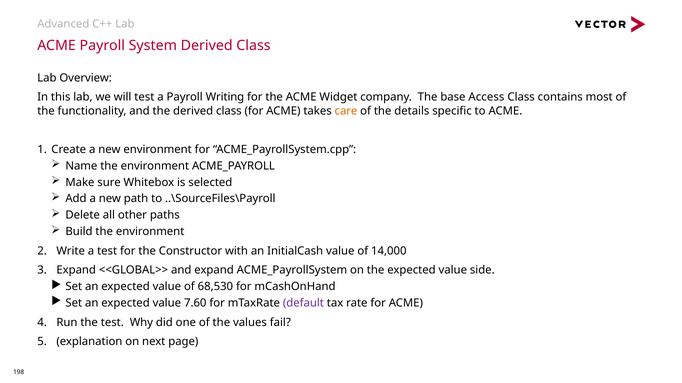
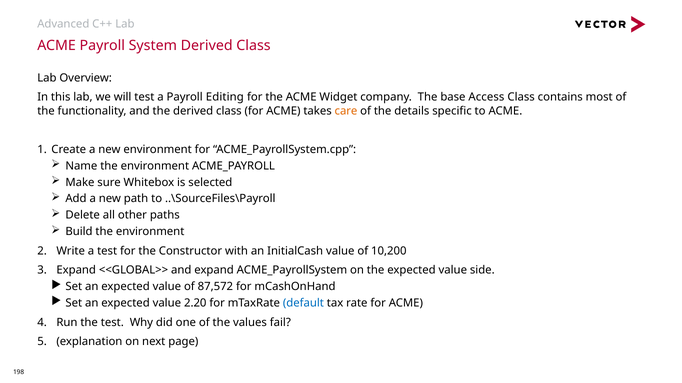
Writing: Writing -> Editing (225, 97)
14,000: 14,000 -> 10,200 (389, 251)
68,530: 68,530 -> 87,572 (215, 287)
7.60: 7.60 -> 2.20 (195, 304)
default colour: purple -> blue (303, 304)
